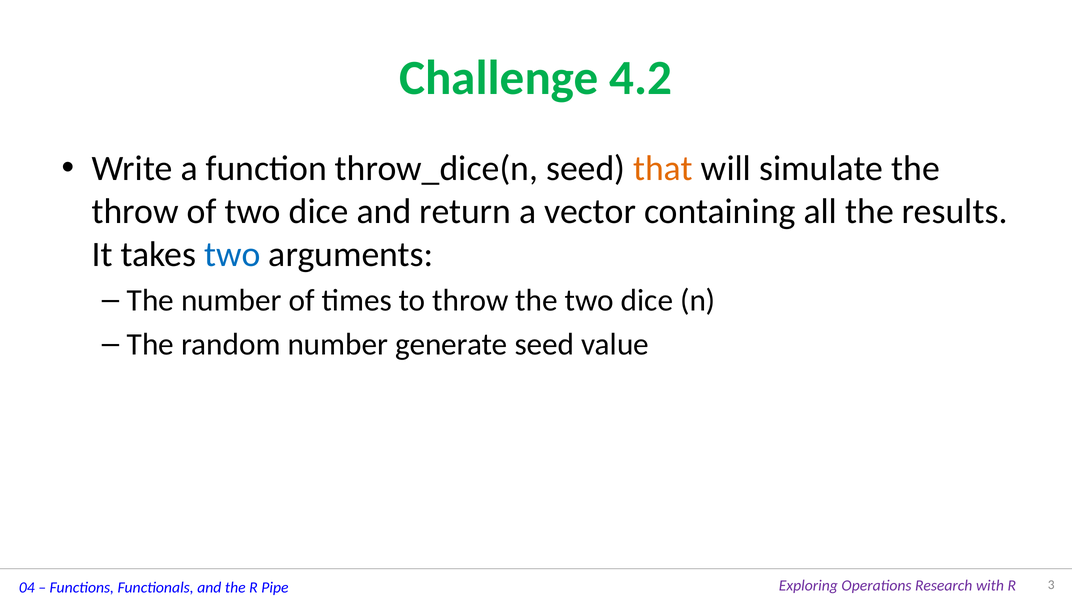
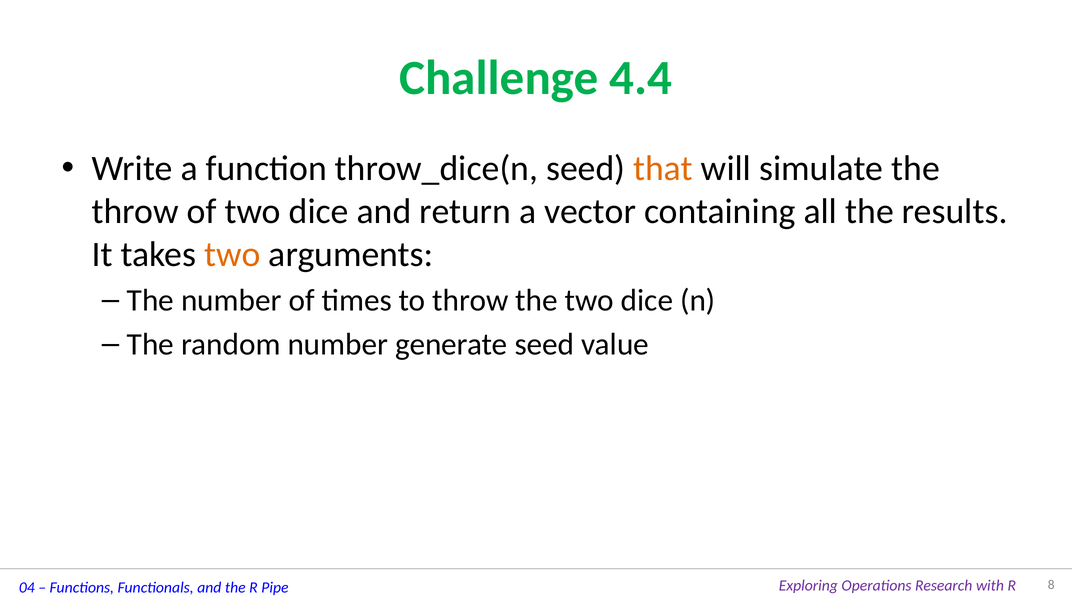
4.2: 4.2 -> 4.4 (641, 78)
two colour: blue -> orange (232, 254)
3: 3 -> 8 (1051, 585)
